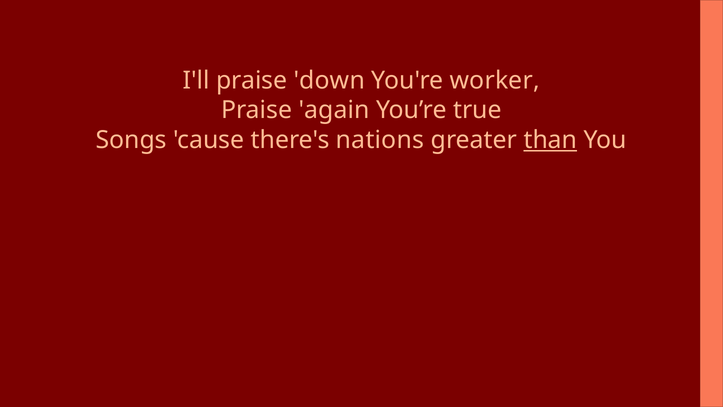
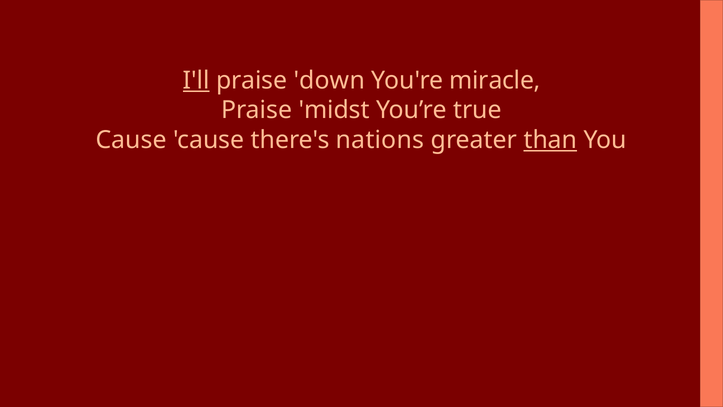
I'll underline: none -> present (196, 80)
worker: worker -> miracle (495, 80)
again: again -> midst (334, 110)
Songs: Songs -> Cause (131, 140)
